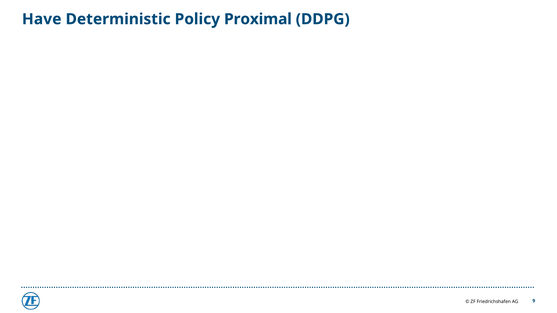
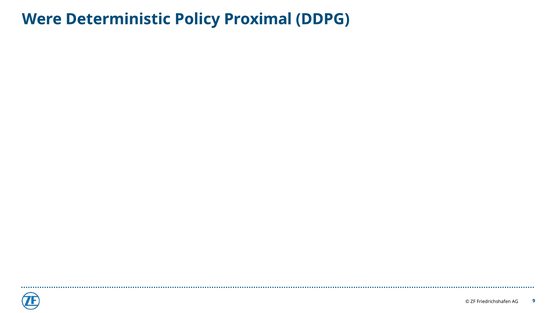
Have: Have -> Were (42, 19)
